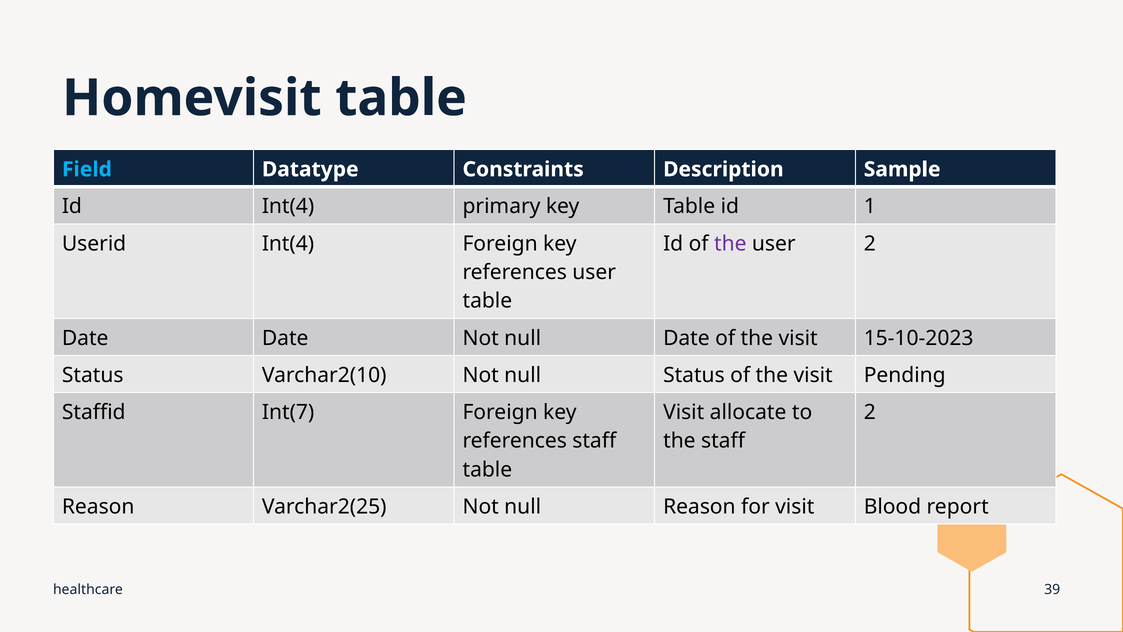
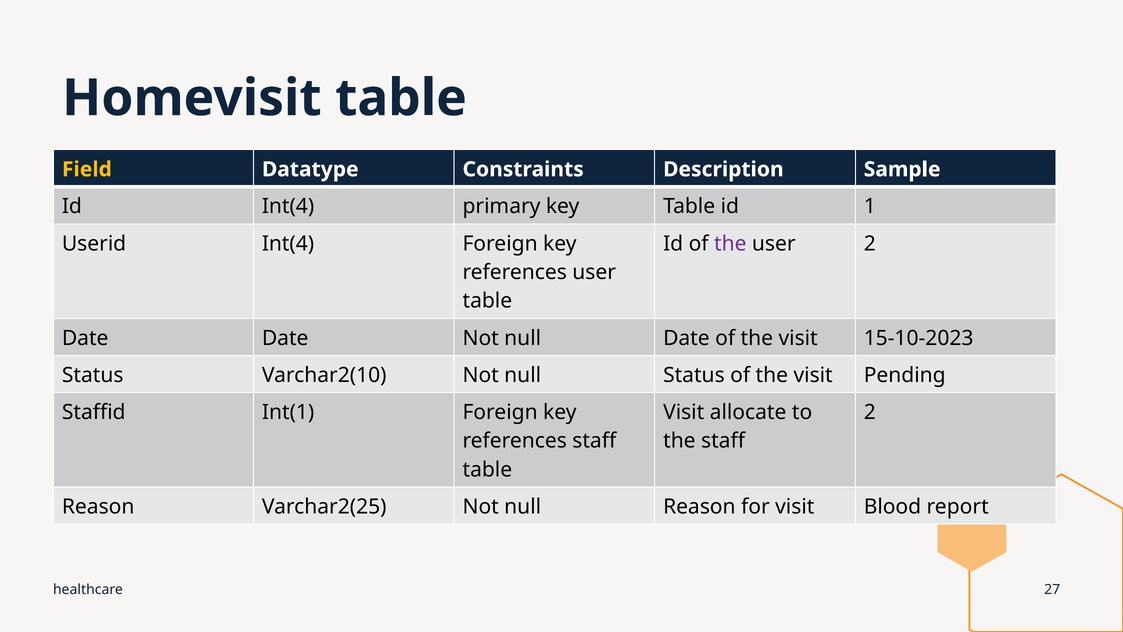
Field colour: light blue -> yellow (87, 169)
Int(7: Int(7 -> Int(1 (288, 412)
39: 39 -> 27 (1052, 589)
